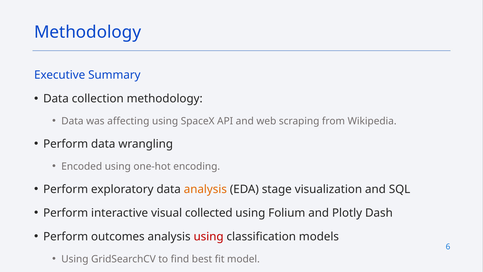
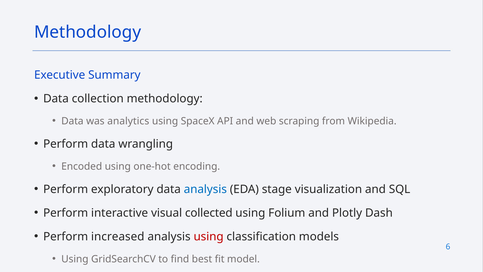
affecting: affecting -> analytics (128, 121)
analysis colour: orange -> blue (205, 189)
outcomes: outcomes -> increased (118, 236)
